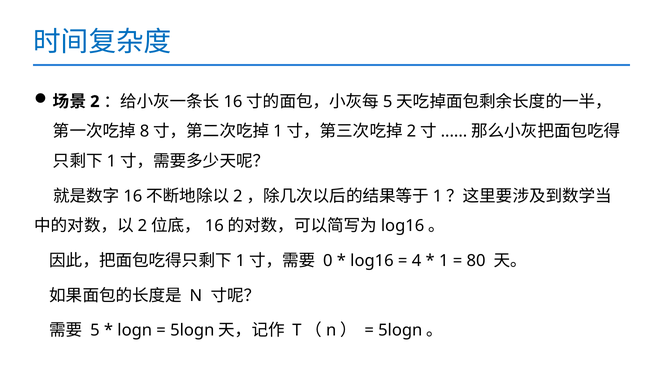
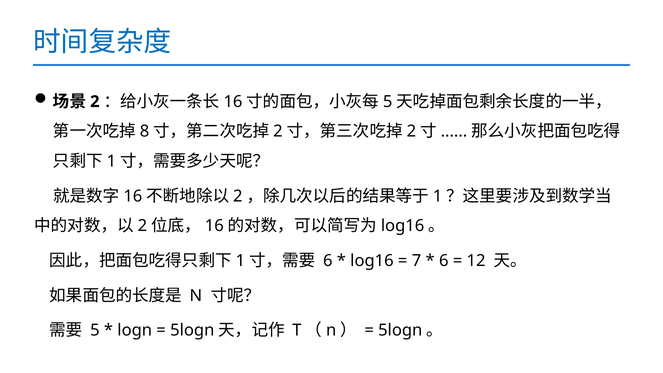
1: 1 -> 2 (278, 131)
0: 0 -> 6 (328, 261)
4: 4 -> 7 (417, 261)
1: 1 -> 6 (444, 261)
80: 80 -> 12 (476, 261)
